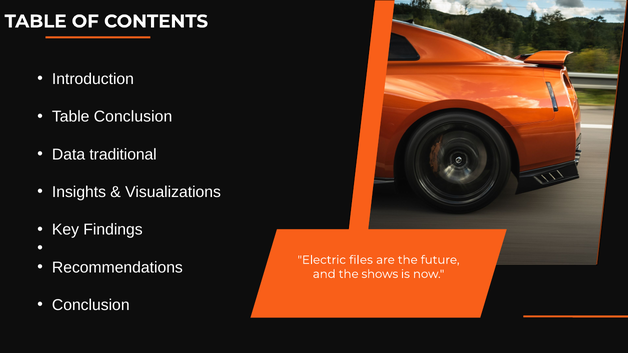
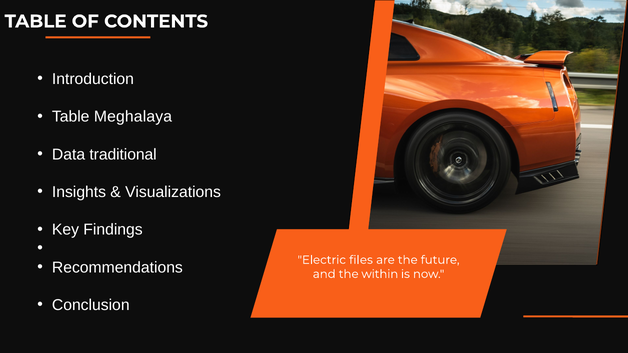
Table Conclusion: Conclusion -> Meghalaya (133, 117)
shows: shows -> within (380, 274)
